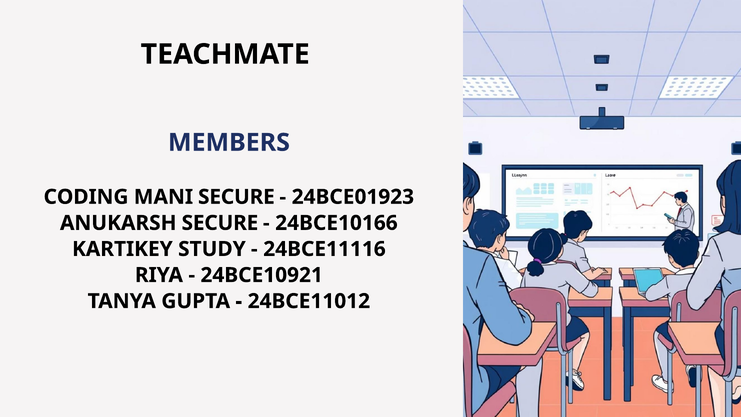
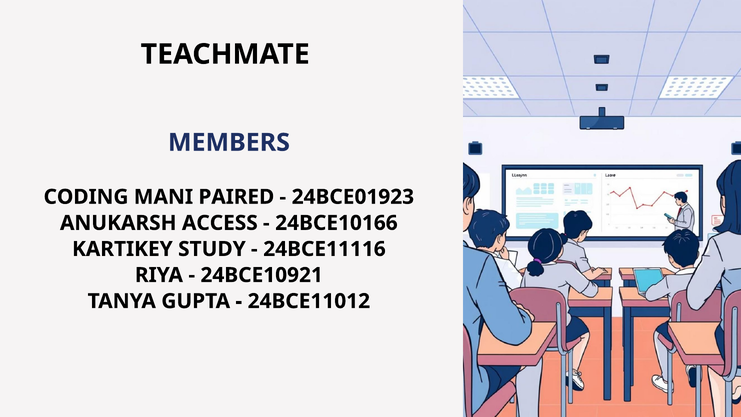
MANI SECURE: SECURE -> PAIRED (236, 197)
ANUKARSH SECURE: SECURE -> ACCESS (220, 223)
